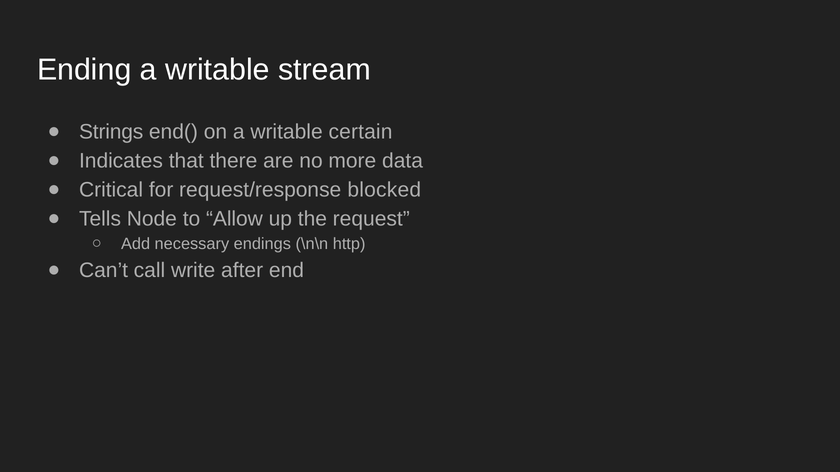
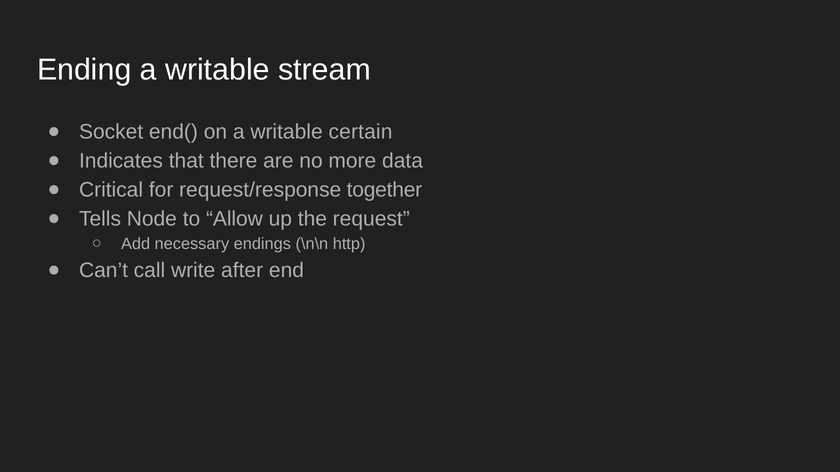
Strings: Strings -> Socket (111, 132)
blocked: blocked -> together (384, 190)
